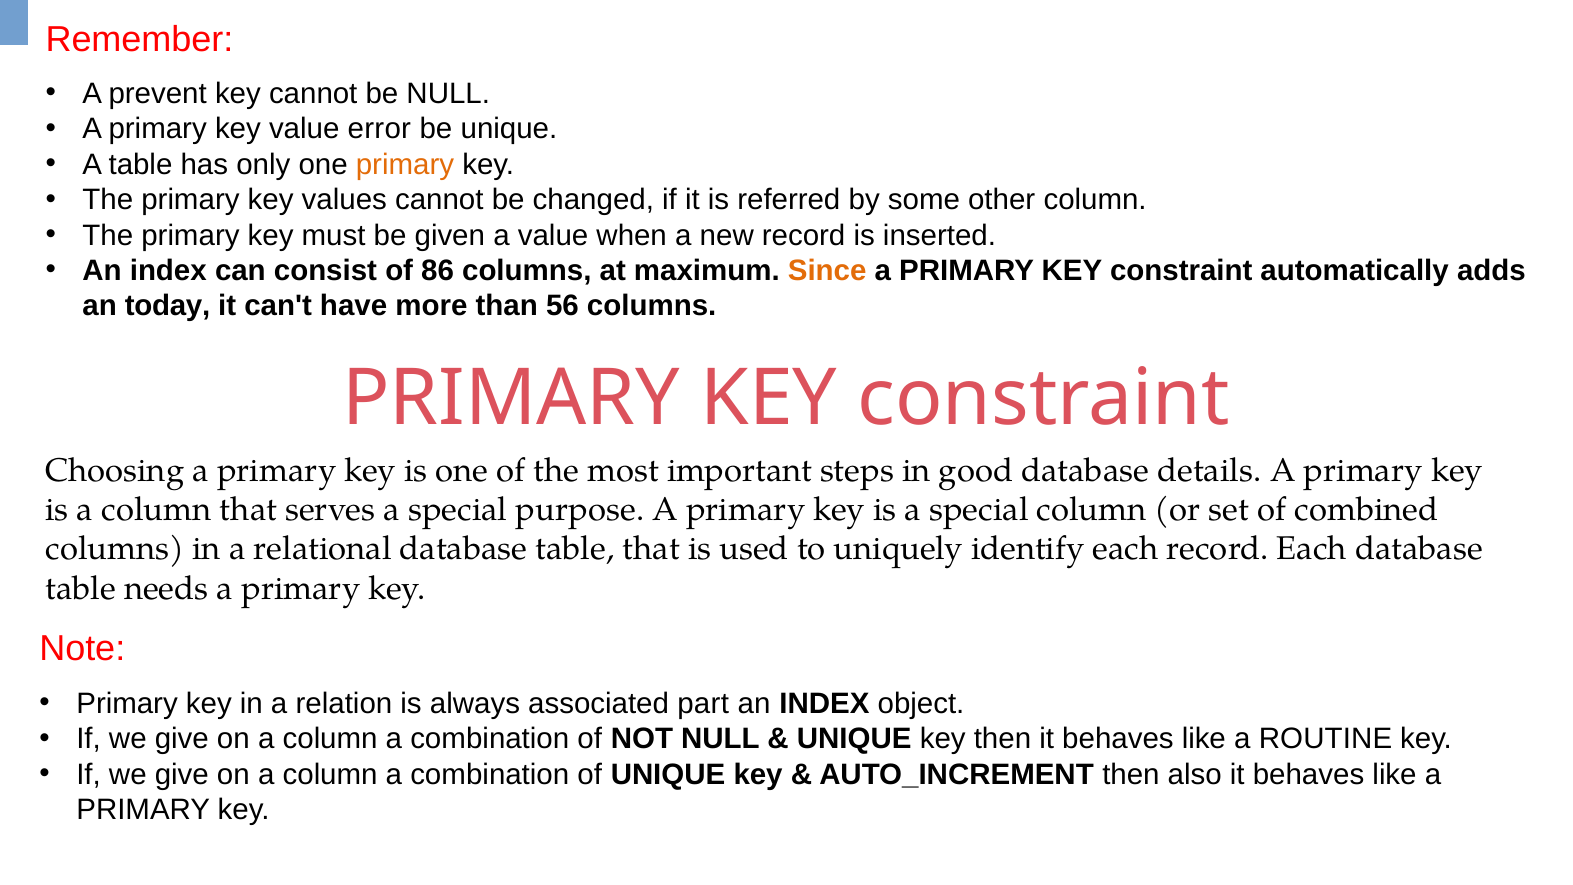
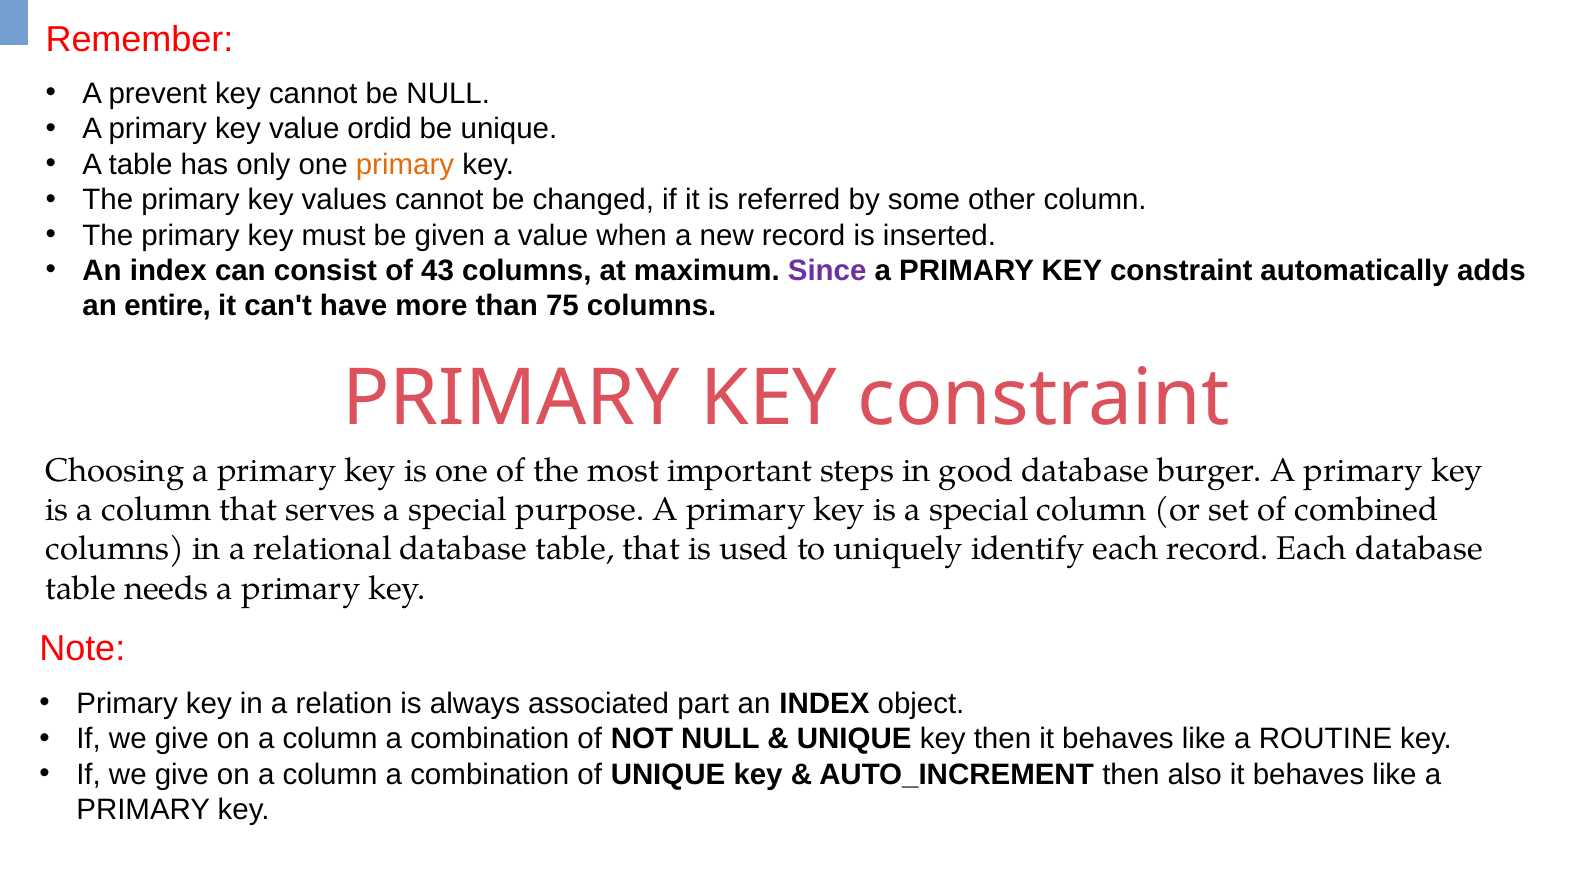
error: error -> ordid (380, 129)
86: 86 -> 43 (438, 271)
Since colour: orange -> purple (827, 271)
today: today -> entire (168, 306)
56: 56 -> 75 (562, 306)
details: details -> burger (1210, 470)
